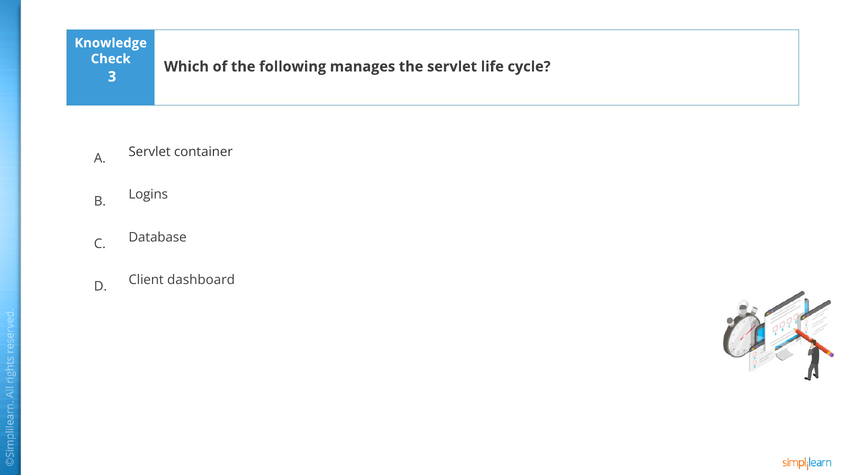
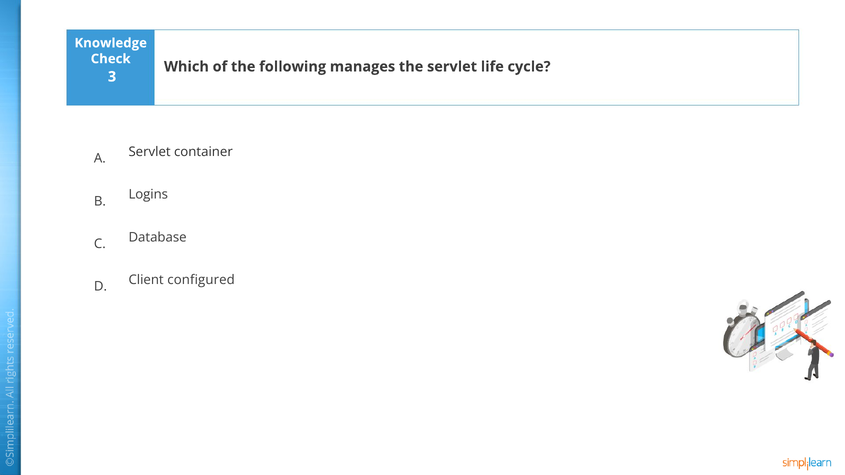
dashboard: dashboard -> configured (201, 280)
